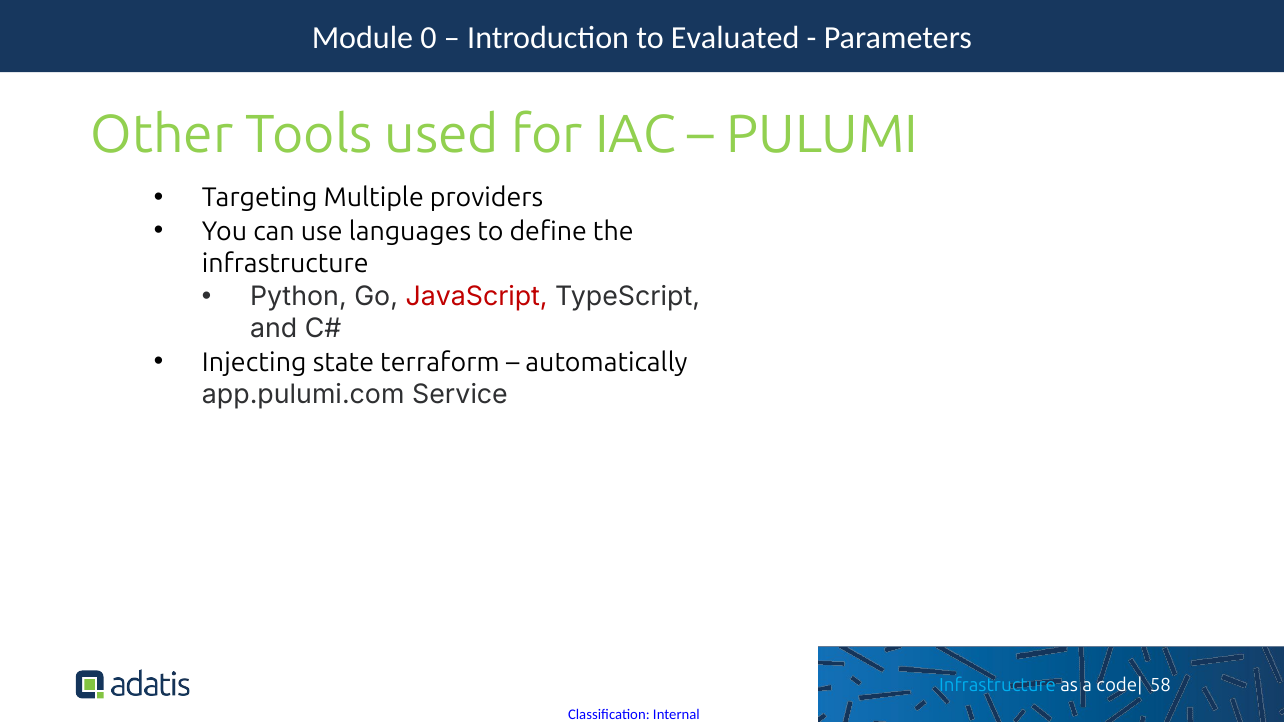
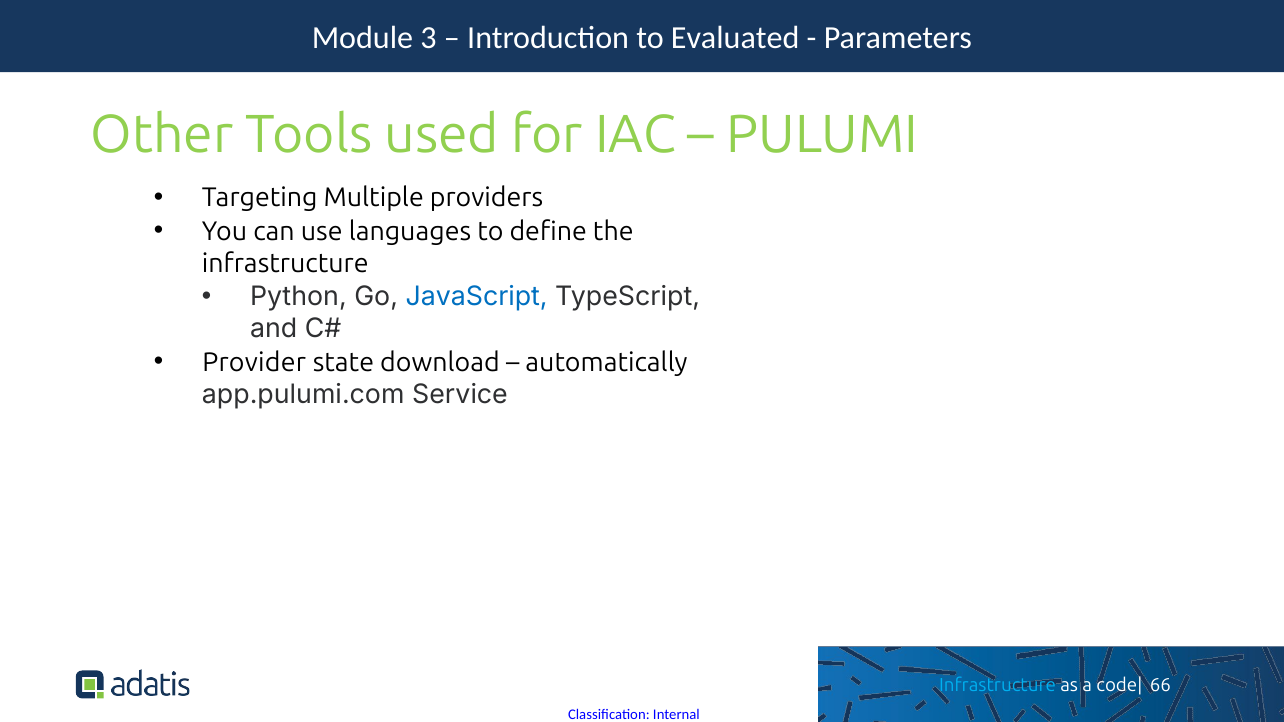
0: 0 -> 3 (429, 38)
JavaScript colour: red -> blue (477, 297)
Injecting: Injecting -> Provider (254, 363)
terraform: terraform -> download (440, 363)
58: 58 -> 66 (1160, 685)
